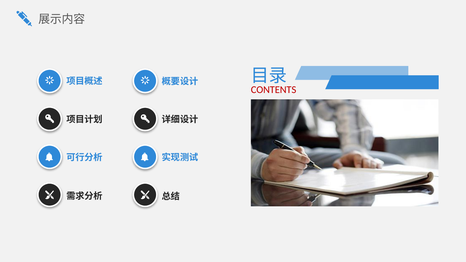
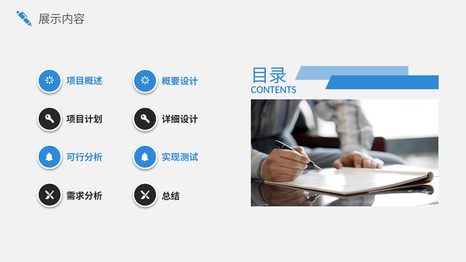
CONTENTS colour: red -> blue (274, 90)
